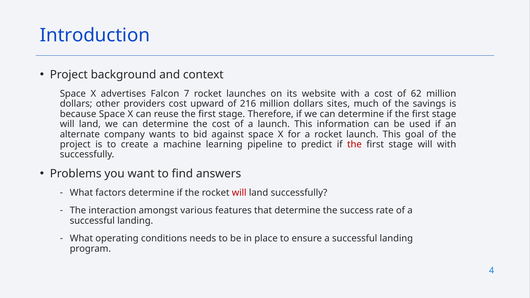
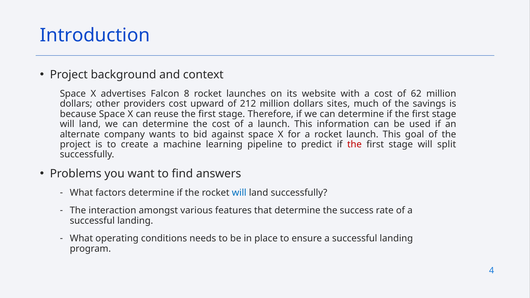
7: 7 -> 8 (187, 94)
216: 216 -> 212 (248, 104)
will with: with -> split (447, 144)
will colour: red -> blue (239, 193)
